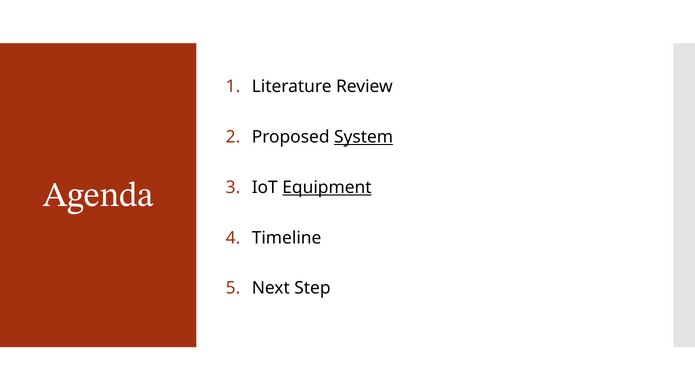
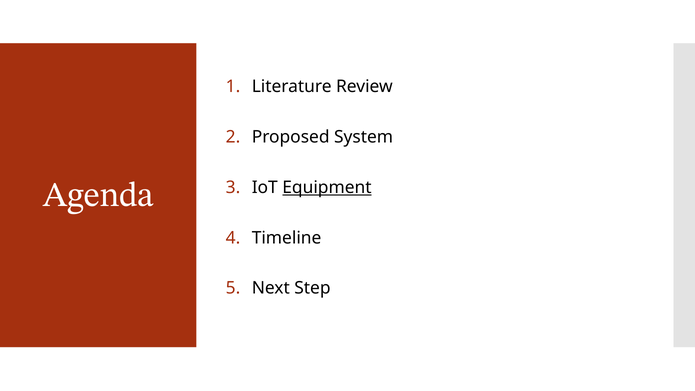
System underline: present -> none (364, 137)
